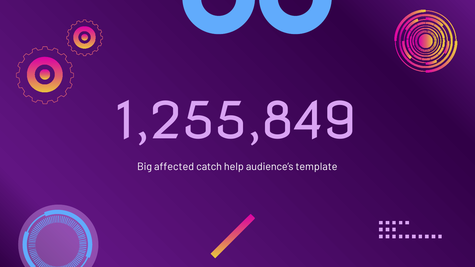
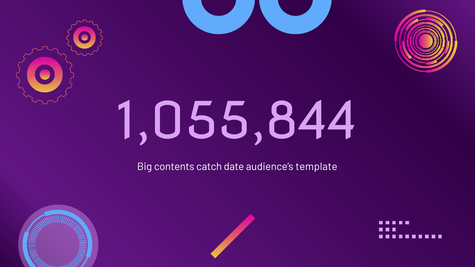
1,255,849: 1,255,849 -> 1,055,844 (237, 122)
affected: affected -> contents (174, 167)
help: help -> date (234, 167)
